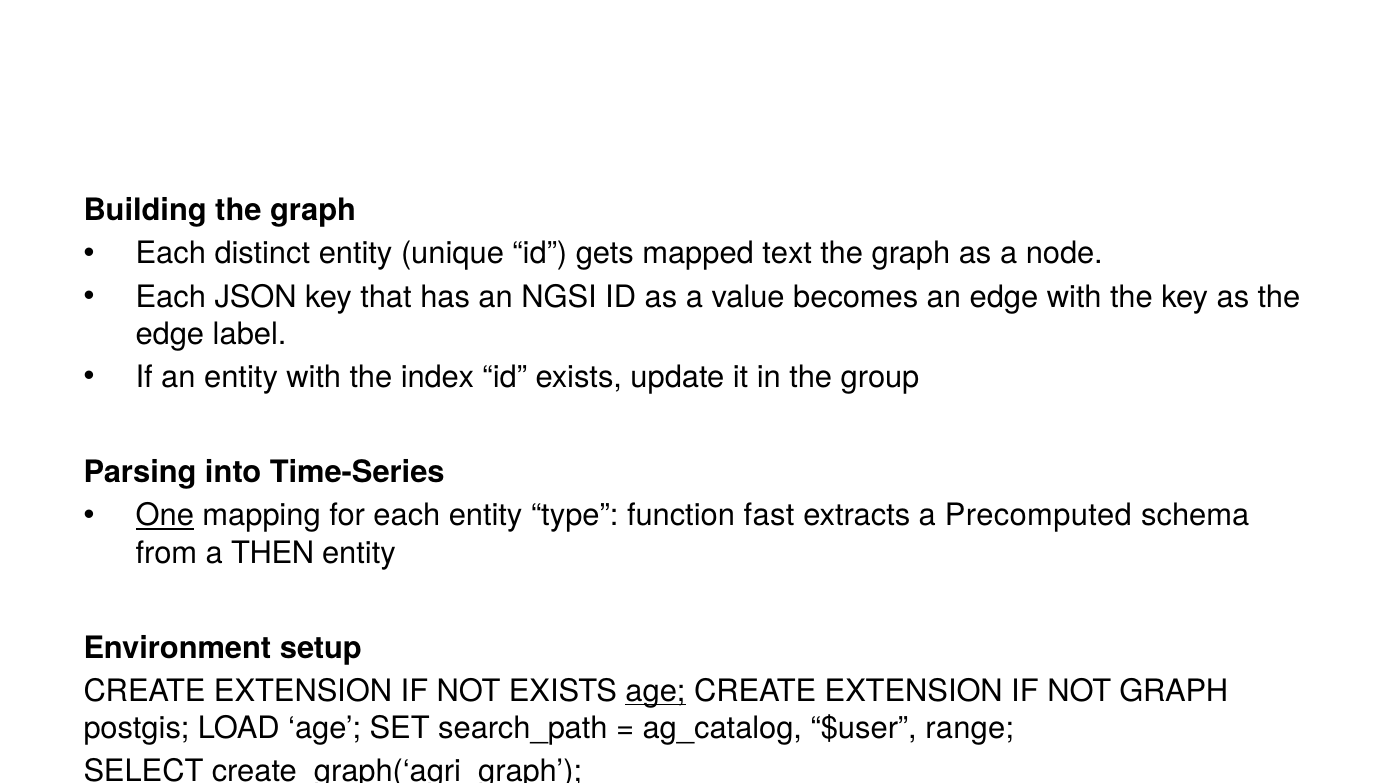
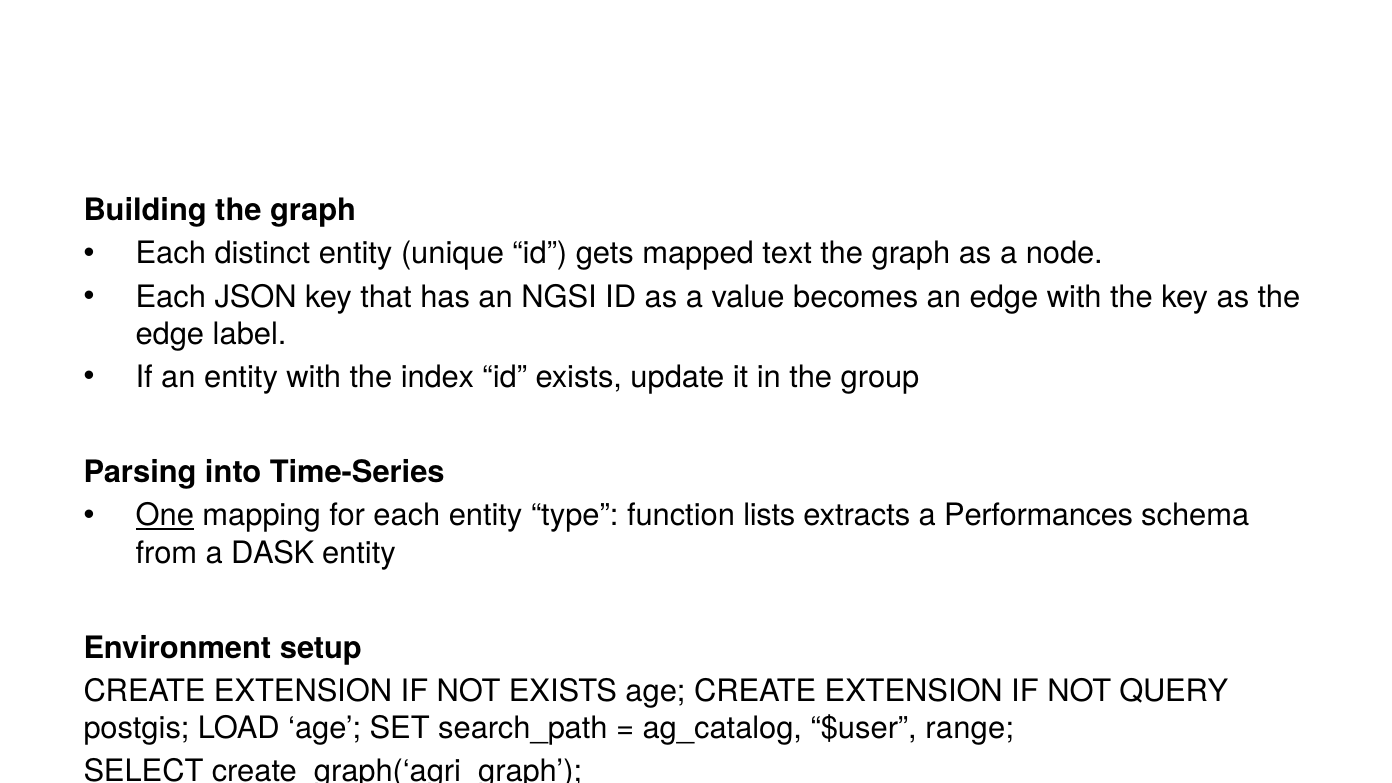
fast: fast -> lists (769, 516)
Precomputed: Precomputed -> Performances (1039, 516)
THEN: THEN -> DASK (273, 553)
age underline: present -> none (655, 691)
NOT GRAPH: GRAPH -> QUERY (1174, 691)
